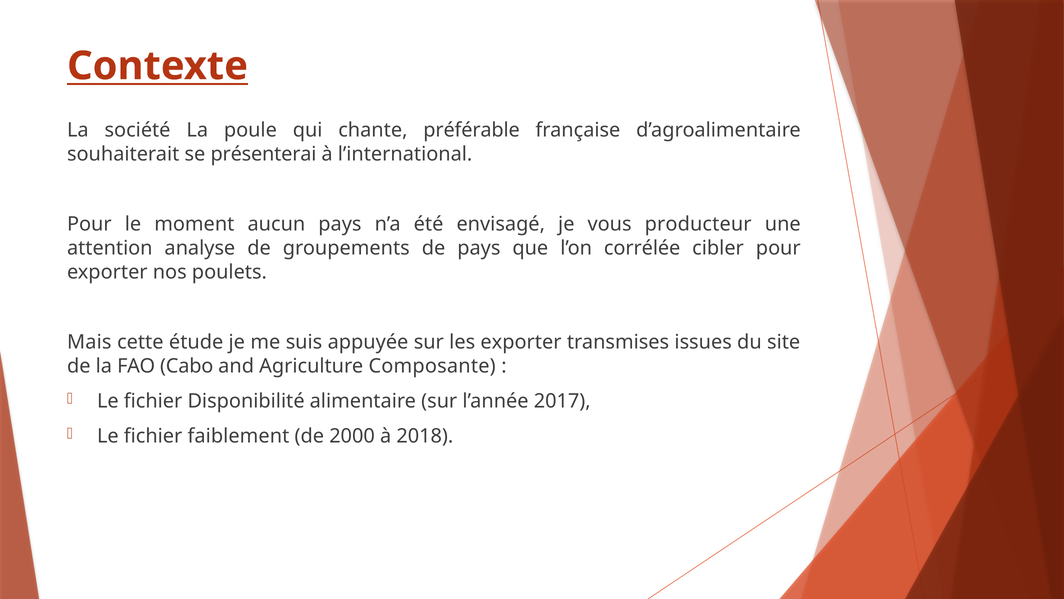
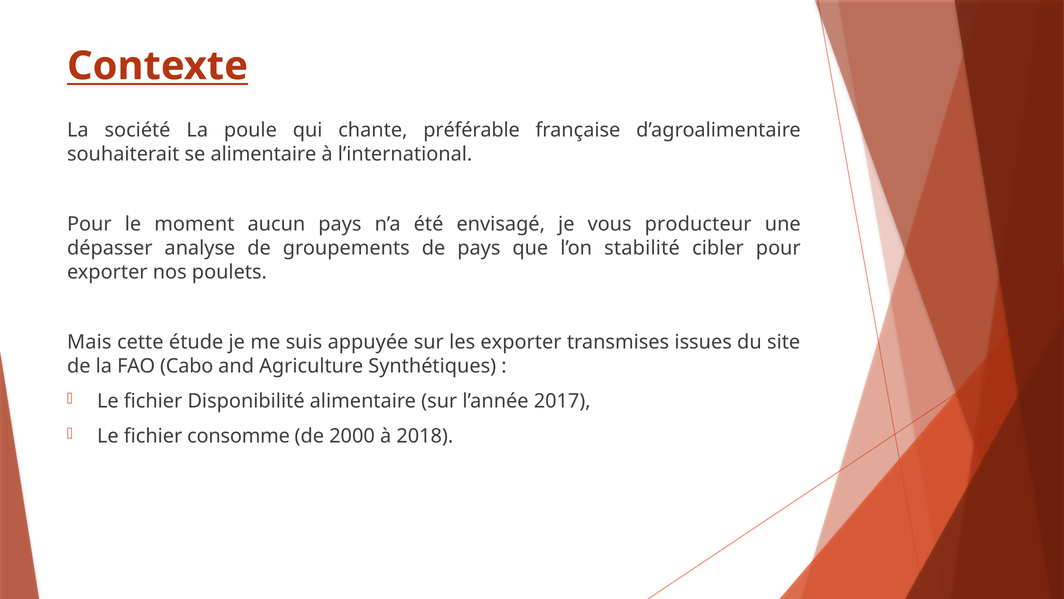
se présenterai: présenterai -> alimentaire (263, 154)
attention: attention -> dépasser (110, 248)
corrélée: corrélée -> stabilité (642, 248)
Composante: Composante -> Synthétiques (432, 366)
faiblement: faiblement -> consomme (239, 436)
